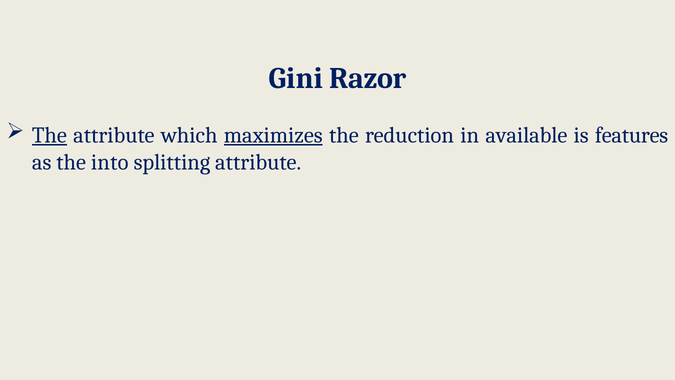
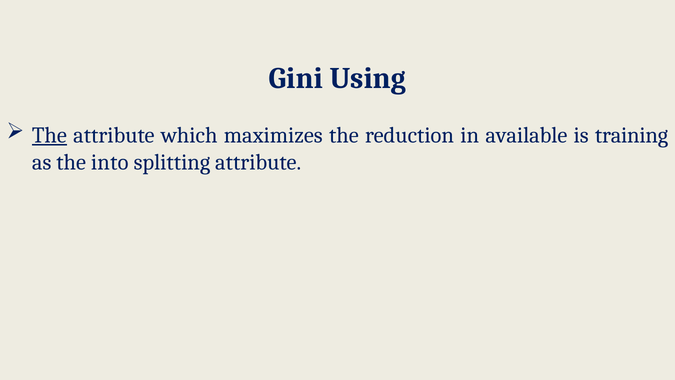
Razor: Razor -> Using (368, 78)
maximizes underline: present -> none (273, 135)
features: features -> training (632, 135)
